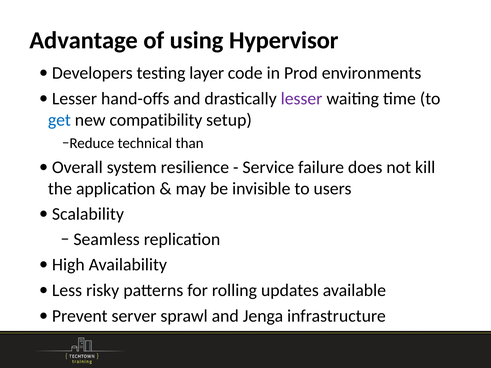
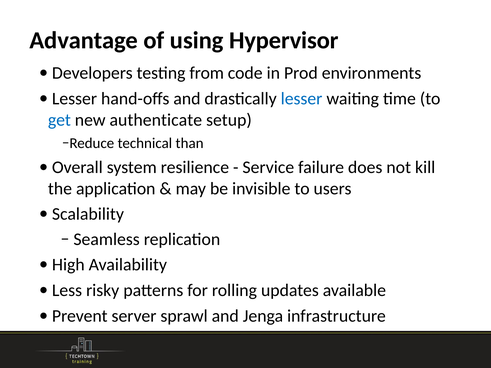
layer: layer -> from (207, 73)
lesser colour: purple -> blue (302, 99)
compatibility: compatibility -> authenticate (156, 120)
